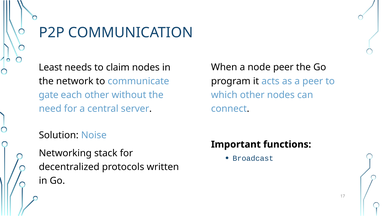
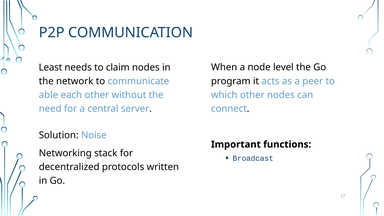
node peer: peer -> level (283, 67)
gate: gate -> able (49, 95)
